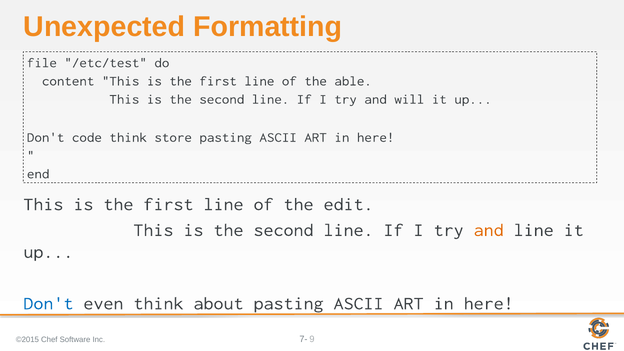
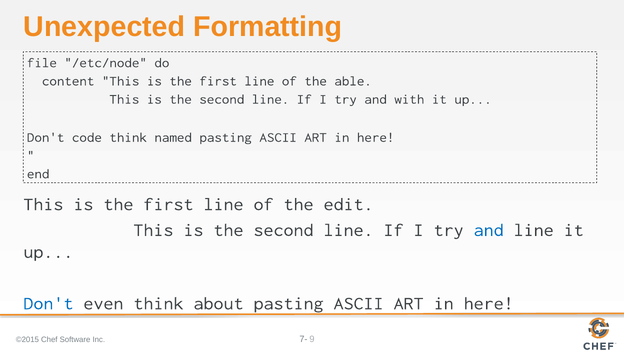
/etc/test: /etc/test -> /etc/node (106, 63)
will: will -> with (409, 99)
store: store -> named (173, 137)
and colour: orange -> blue (489, 230)
